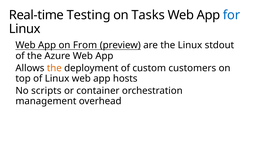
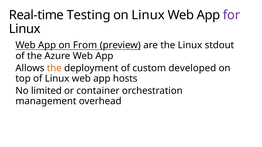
on Tasks: Tasks -> Linux (148, 15)
for colour: blue -> purple (232, 15)
customers: customers -> developed (192, 68)
scripts: scripts -> limited (46, 91)
